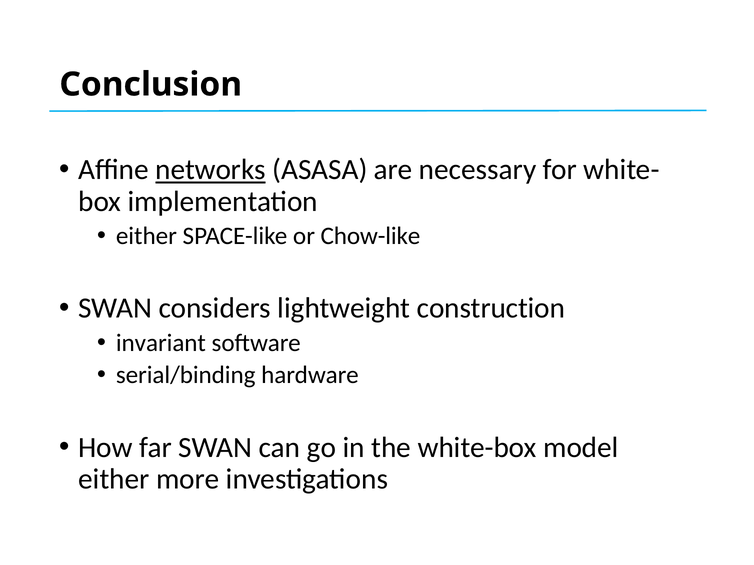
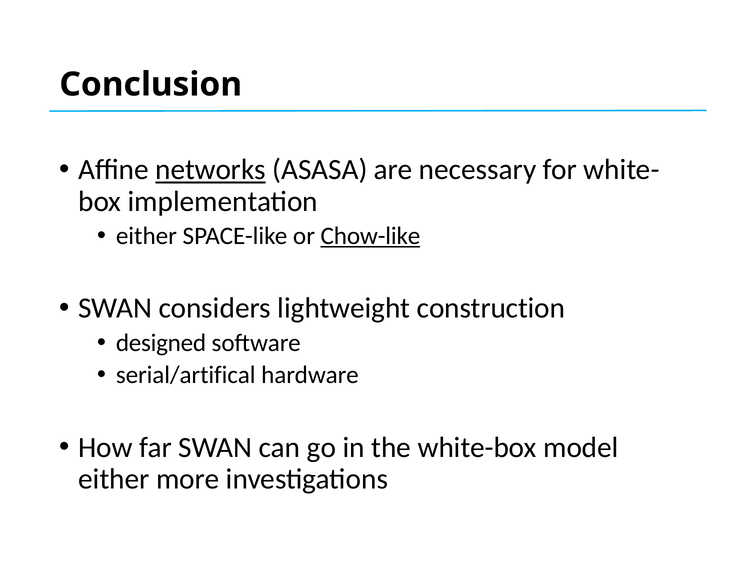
Chow-like underline: none -> present (370, 236)
invariant: invariant -> designed (161, 343)
serial/binding: serial/binding -> serial/artifical (186, 376)
